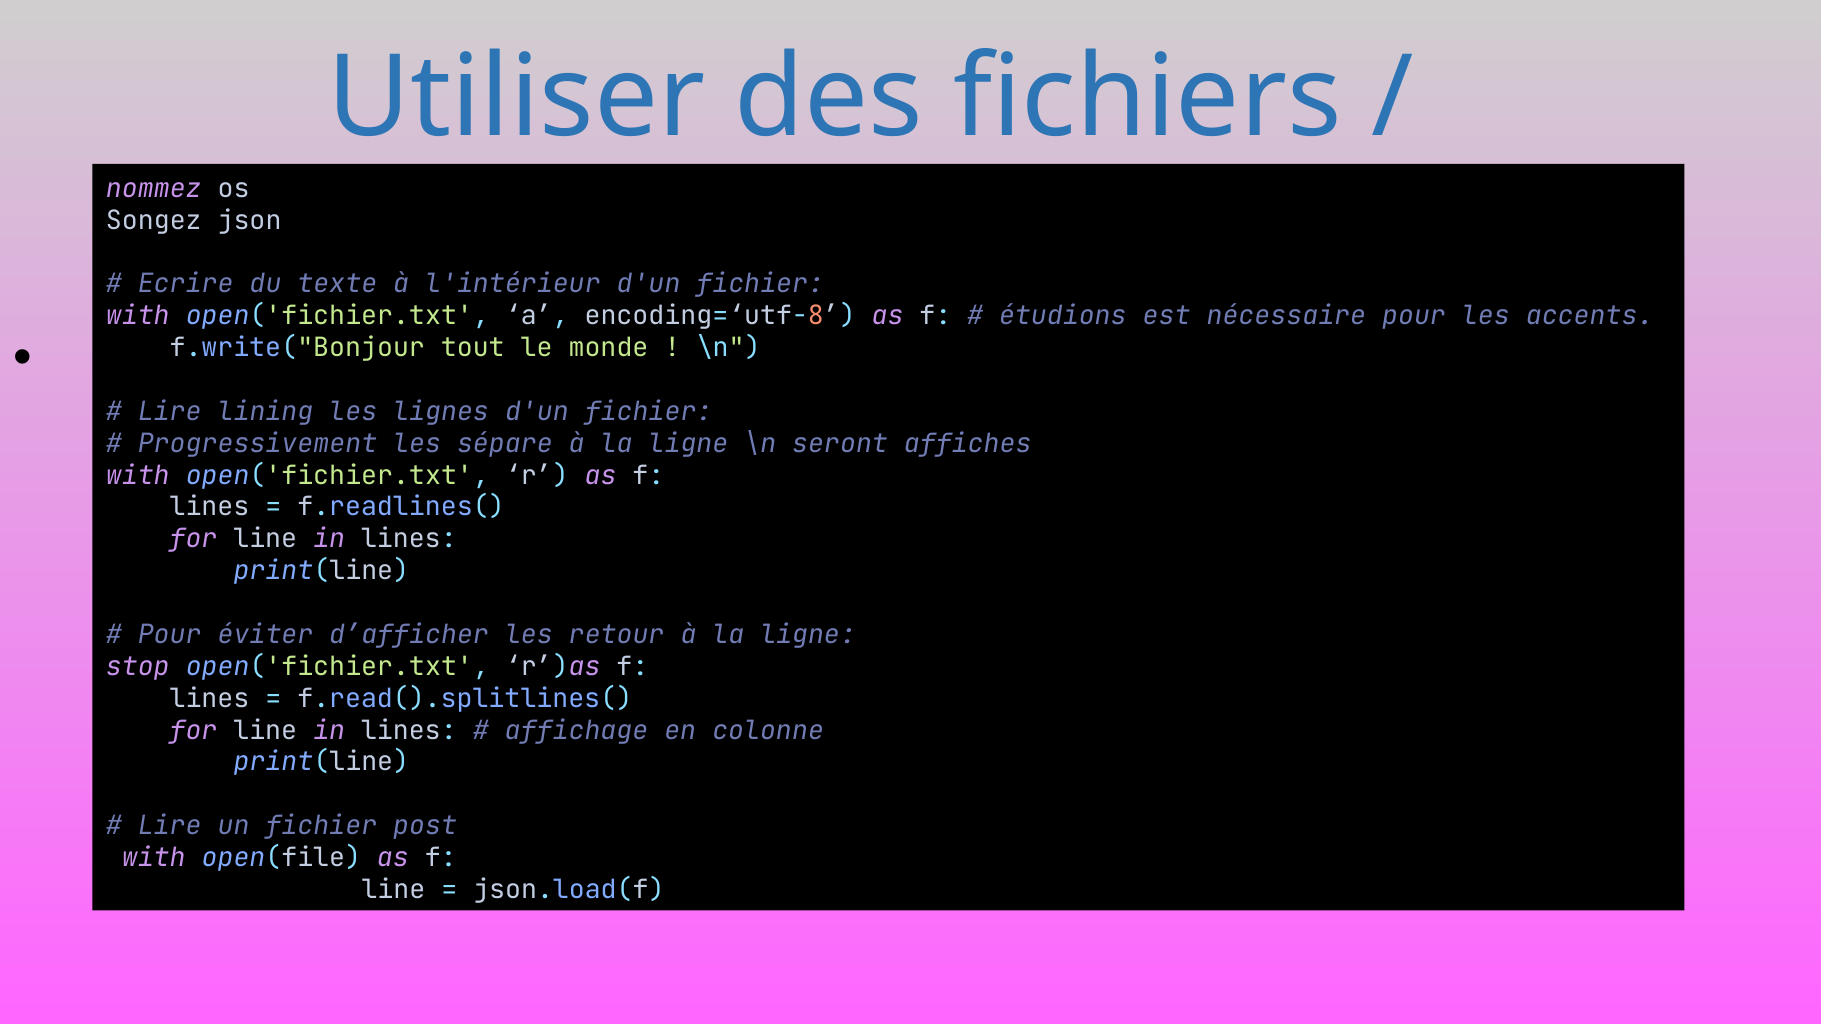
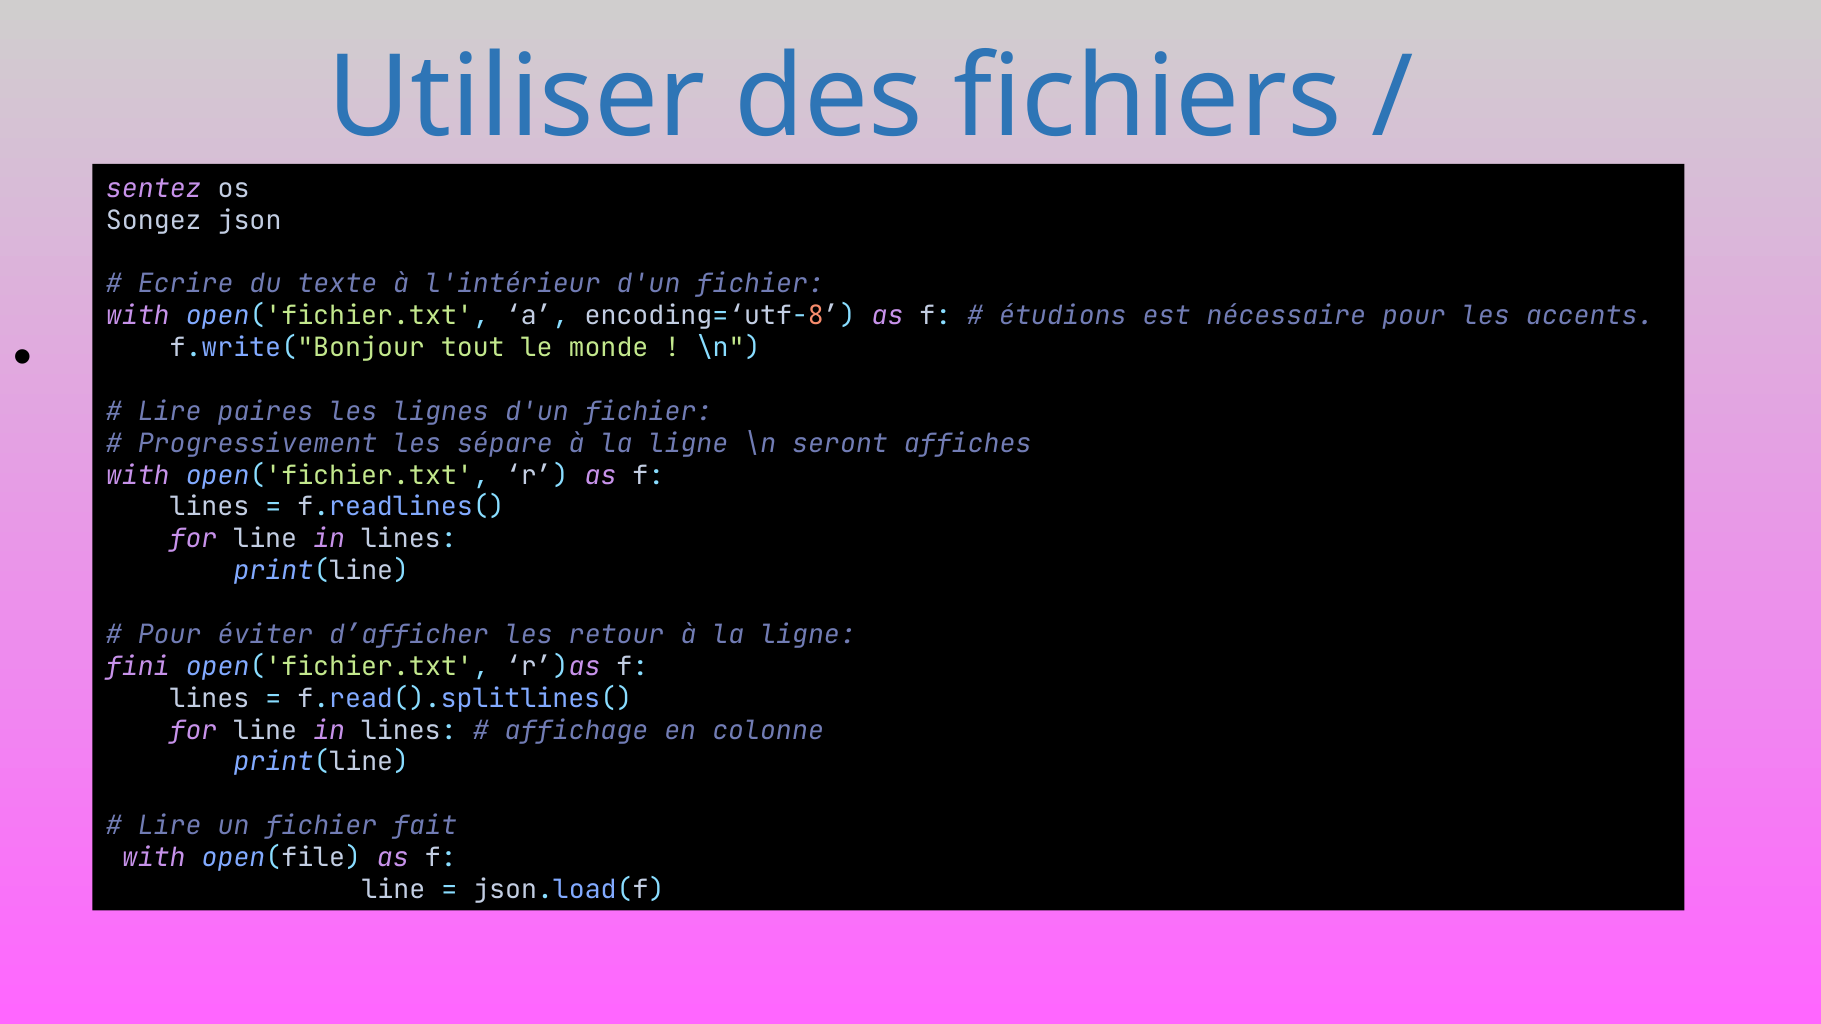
nommez: nommez -> sentez (154, 189)
lining: lining -> paires (265, 412)
stop: stop -> fini (138, 667)
post: post -> fait (425, 826)
